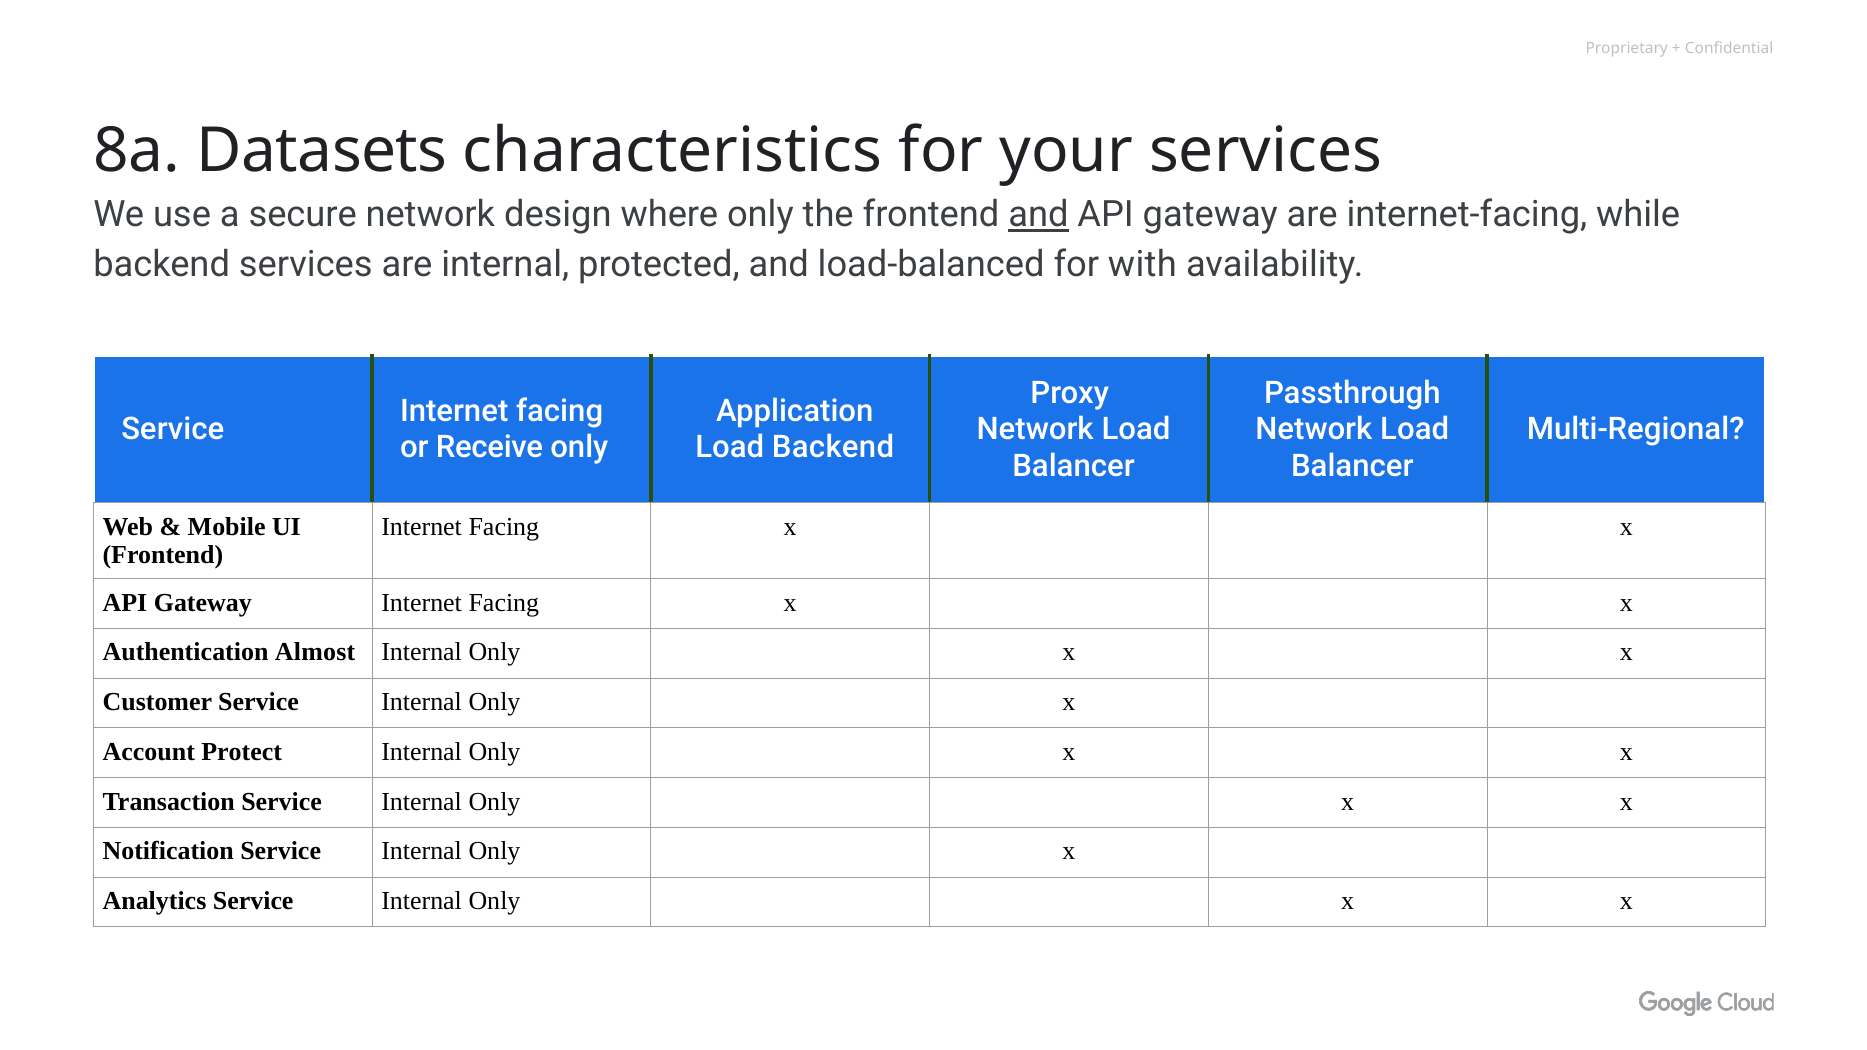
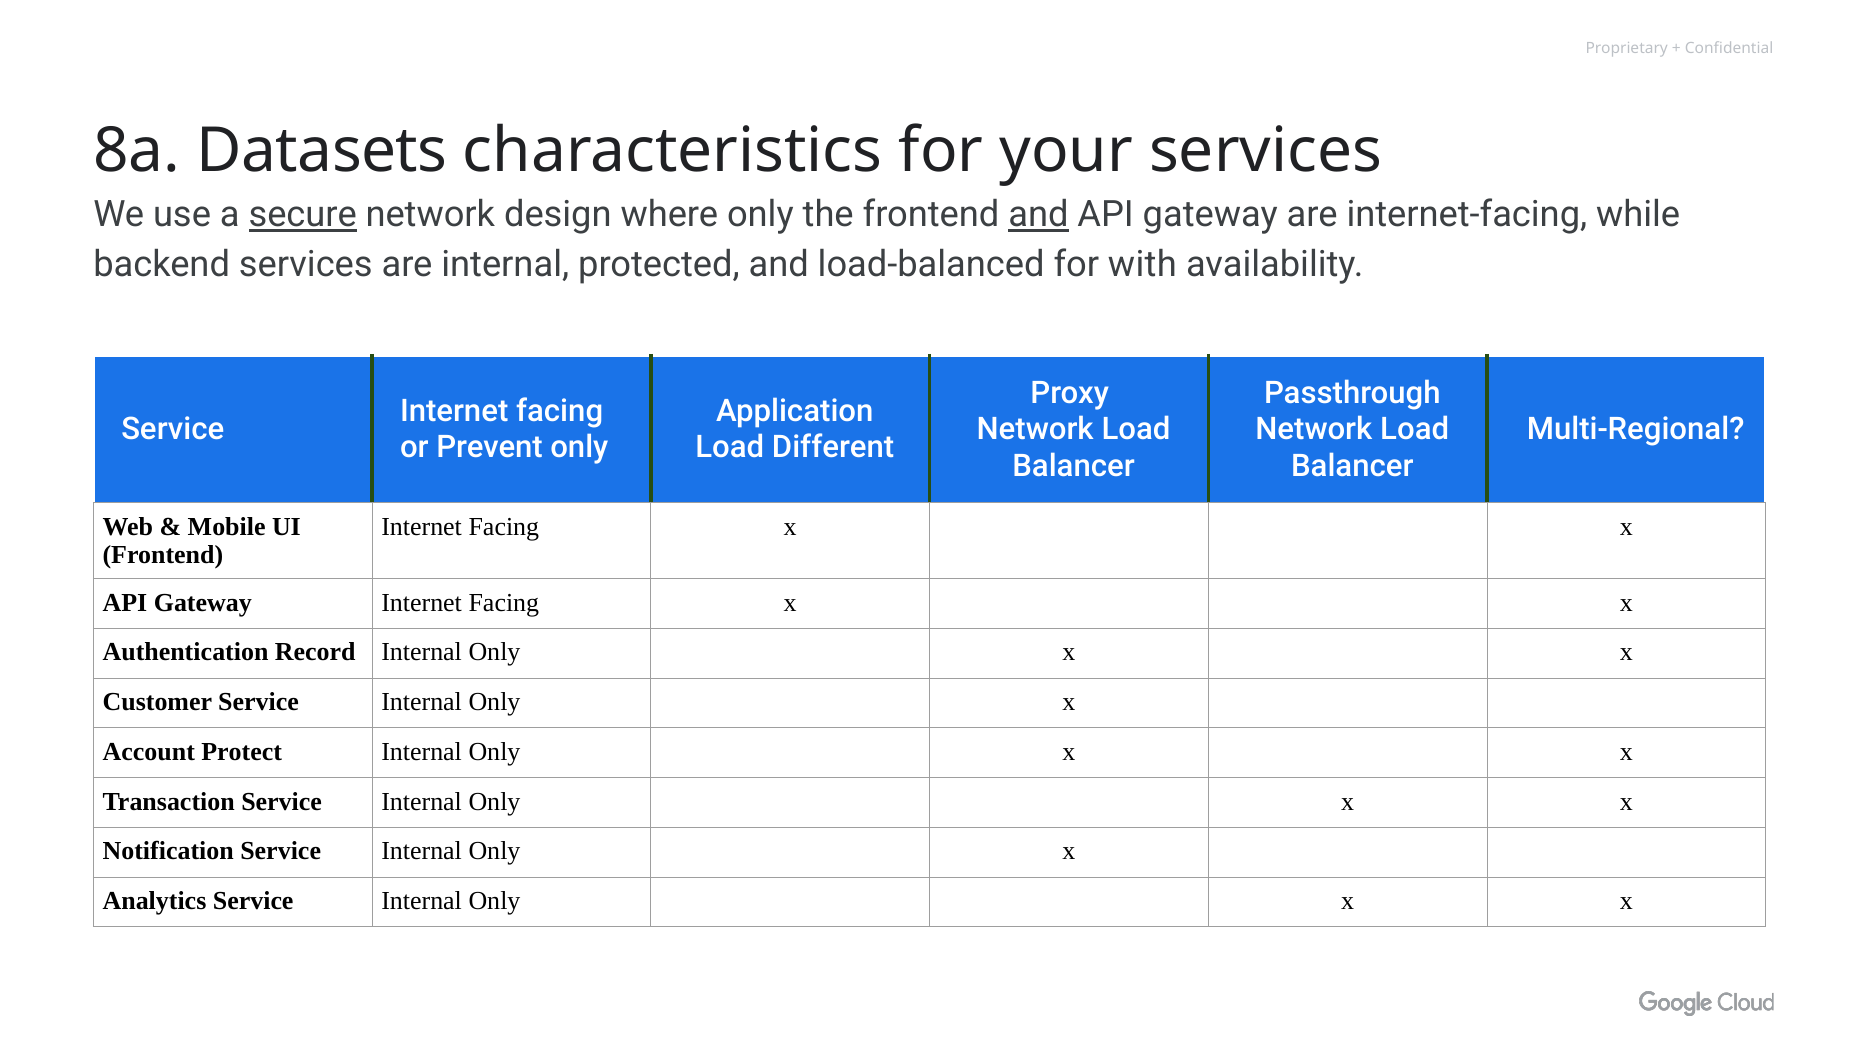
secure underline: none -> present (303, 215)
Receive: Receive -> Prevent (489, 448)
Load Backend: Backend -> Different (833, 448)
Almost: Almost -> Record (315, 652)
